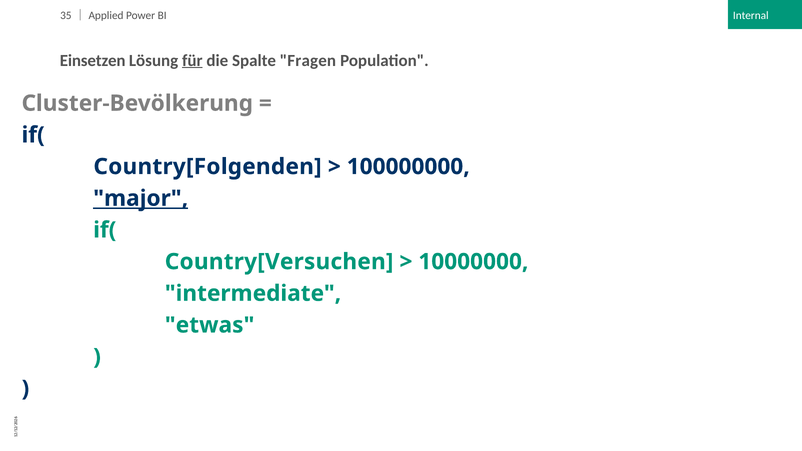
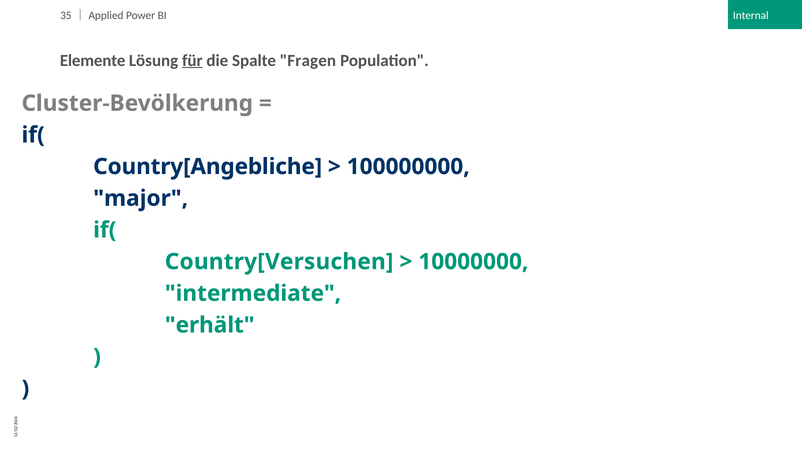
Einsetzen: Einsetzen -> Elemente (93, 60)
Country[Folgenden: Country[Folgenden -> Country[Angebliche (208, 167)
major underline: present -> none (141, 198)
etwas: etwas -> erhält (210, 325)
